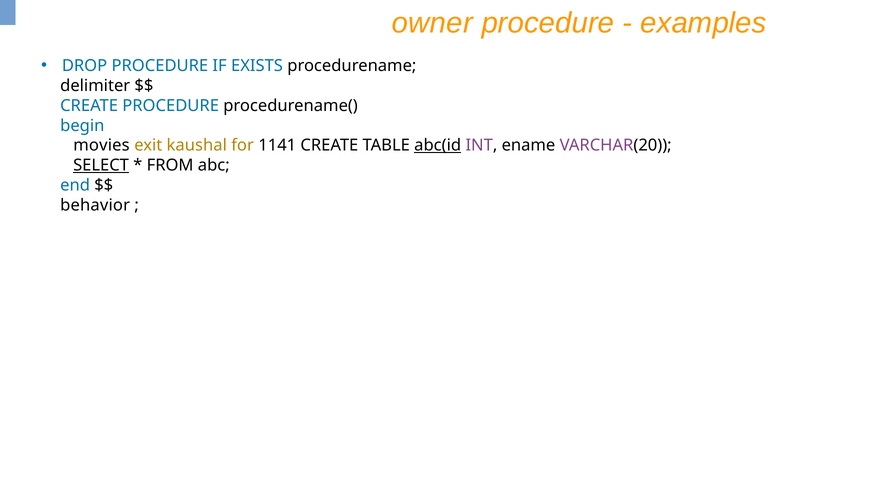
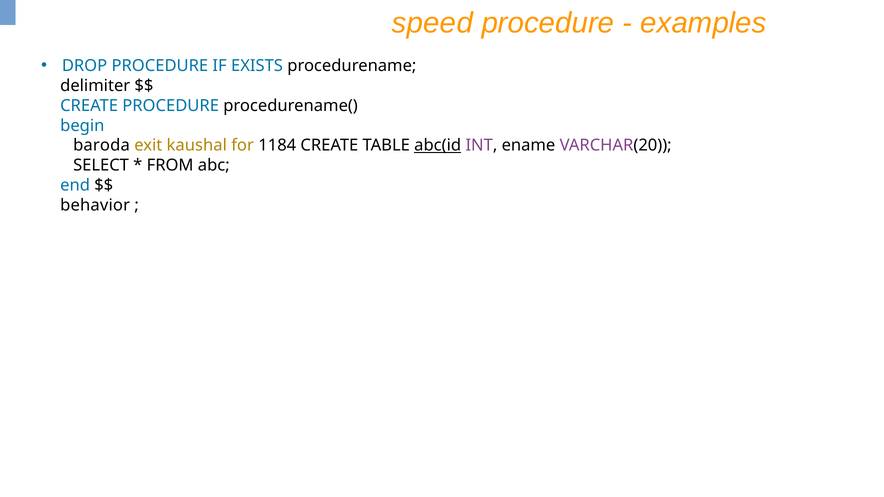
owner: owner -> speed (432, 23)
movies: movies -> baroda (101, 146)
1141: 1141 -> 1184 (277, 146)
SELECT underline: present -> none (101, 165)
